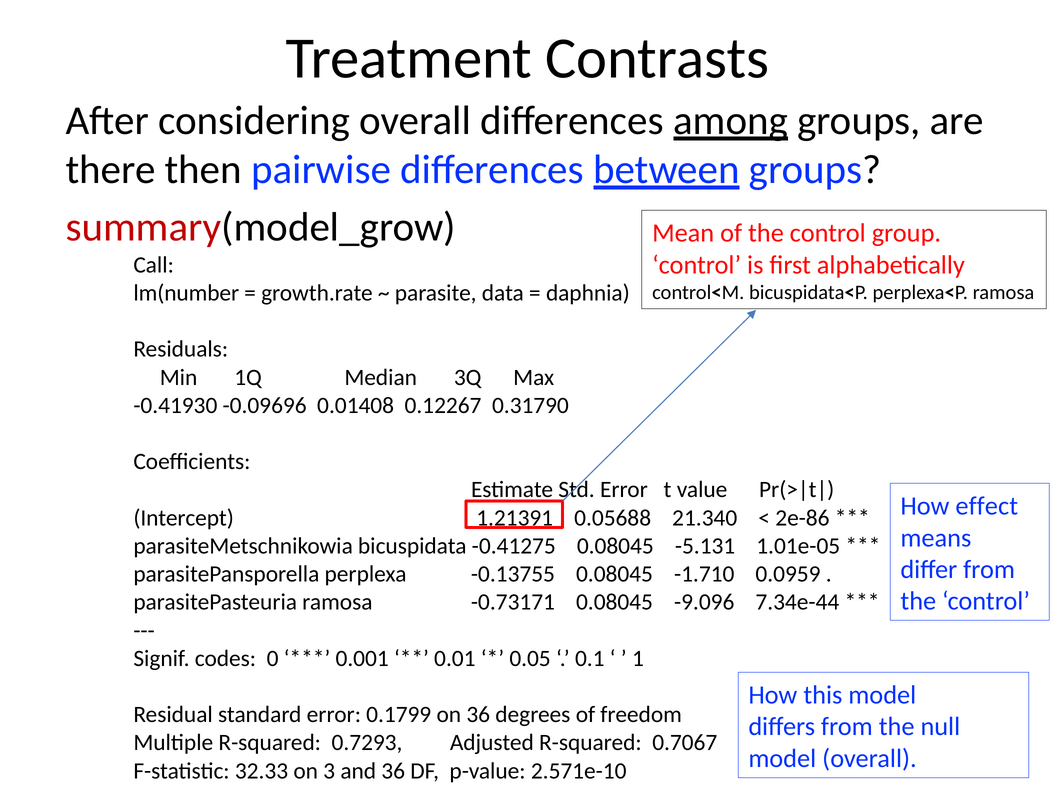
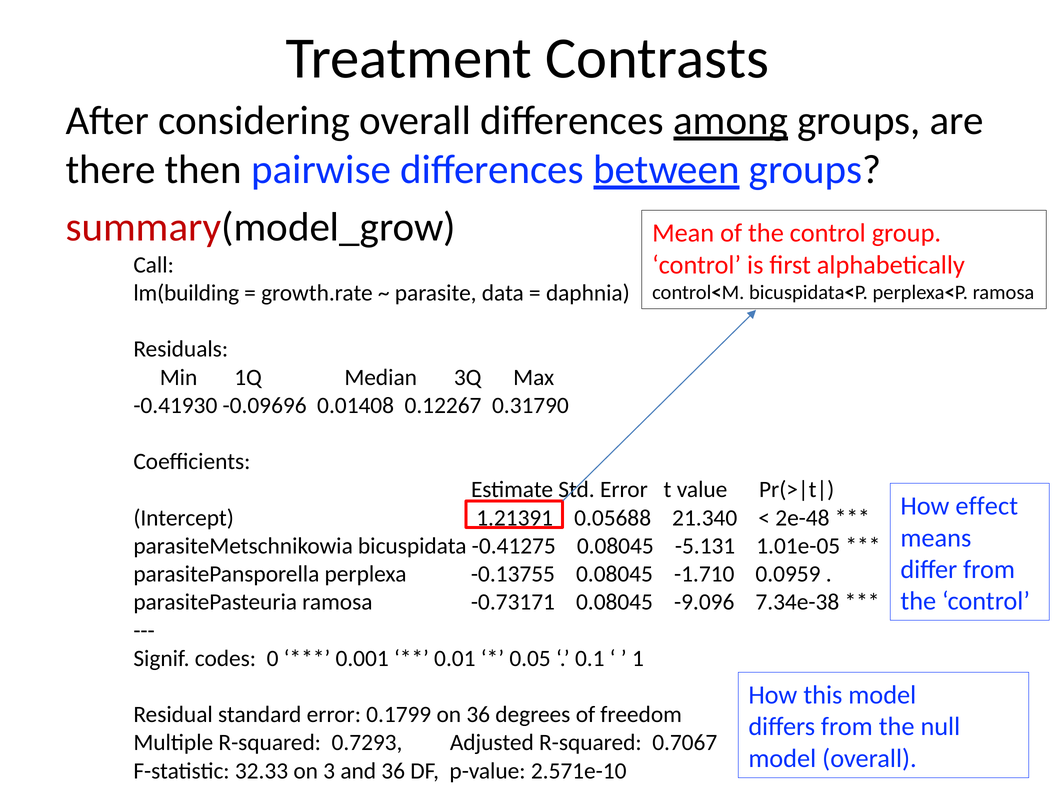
lm(number: lm(number -> lm(building (186, 293)
2e-86: 2e-86 -> 2e-48 (802, 518)
7.34e-44: 7.34e-44 -> 7.34e-38 (797, 602)
